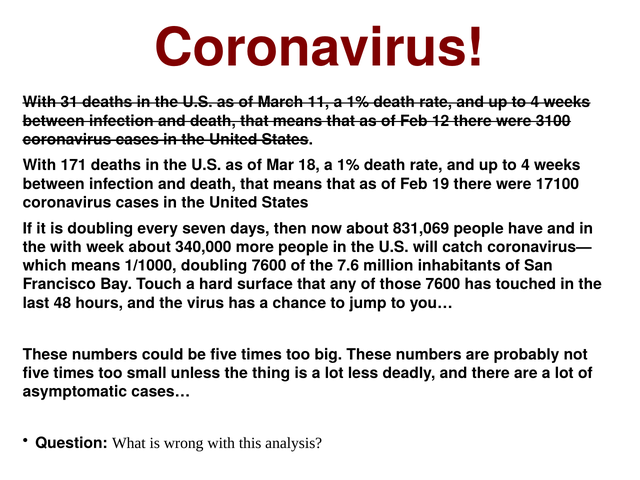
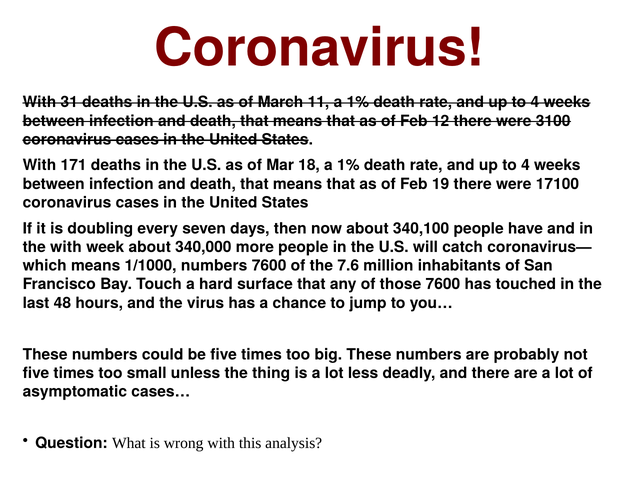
831,069: 831,069 -> 340,100 (421, 228)
1/1000 doubling: doubling -> numbers (214, 266)
